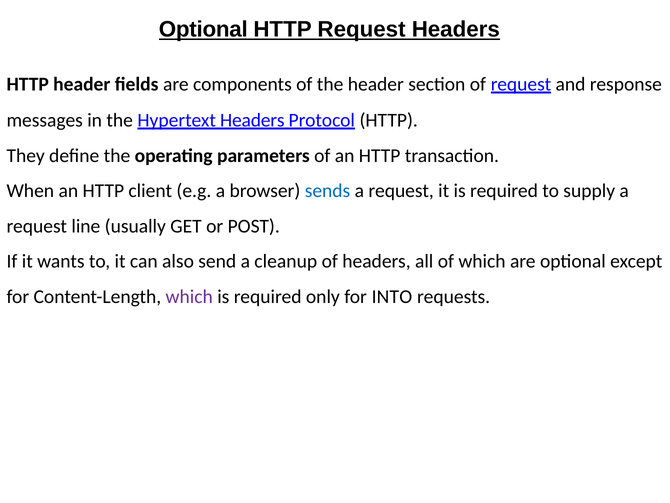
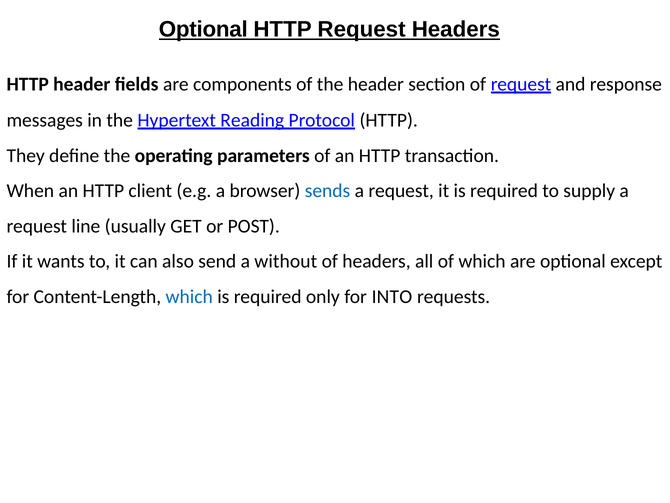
Hypertext Headers: Headers -> Reading (252, 120)
cleanup: cleanup -> without (286, 261)
which colour: purple -> blue (189, 296)
